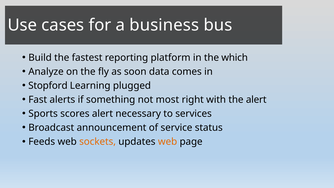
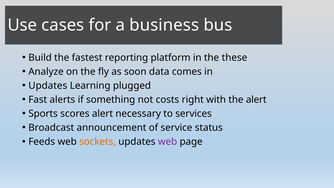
which: which -> these (235, 58)
Stopford: Stopford -> Updates (48, 86)
most: most -> costs (167, 100)
web colour: orange -> purple (168, 142)
